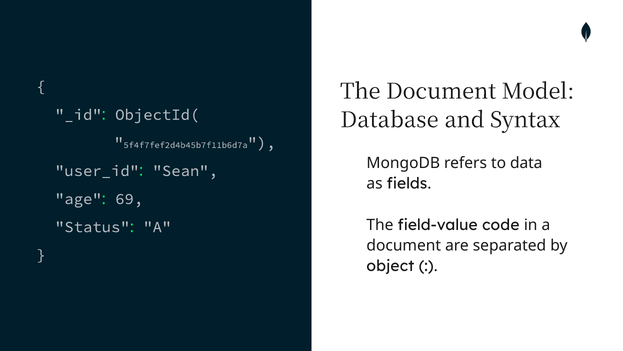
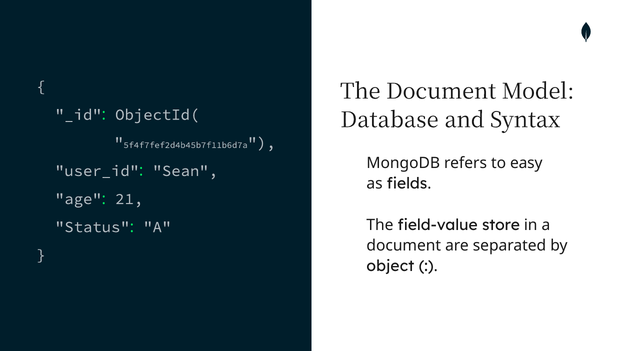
data: data -> easy (526, 163)
69: 69 -> 21 (129, 199)
code: code -> store (501, 225)
